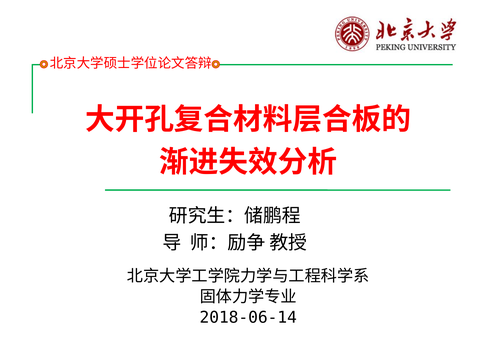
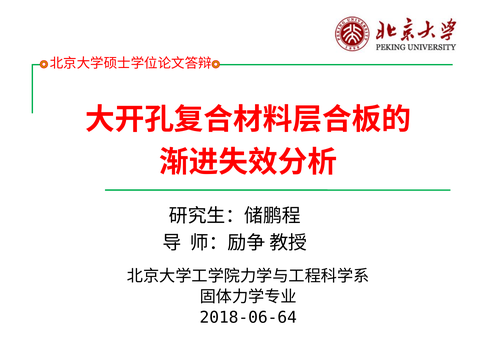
2018-06-14: 2018-06-14 -> 2018-06-64 (248, 317)
